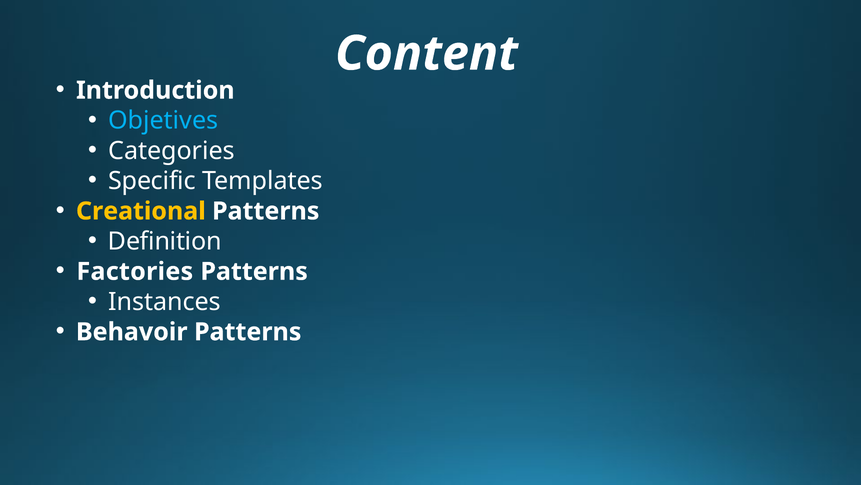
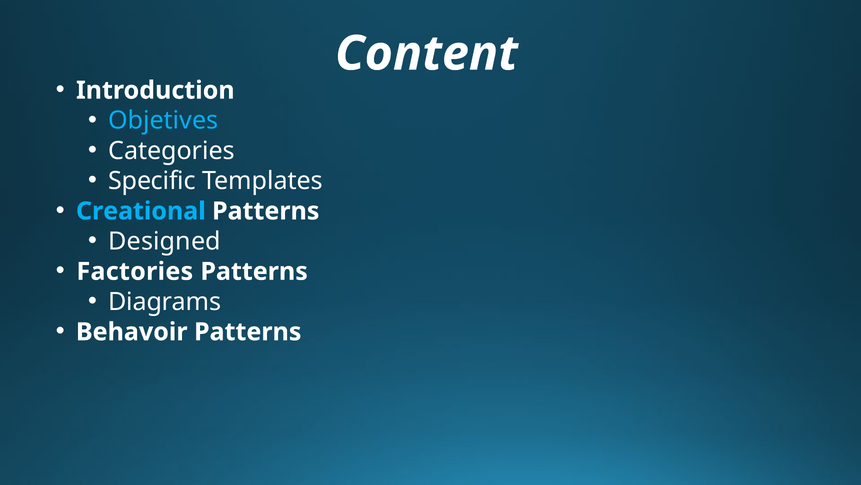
Creational colour: yellow -> light blue (141, 211)
Definition: Definition -> Designed (165, 241)
Instances: Instances -> Diagrams (165, 301)
